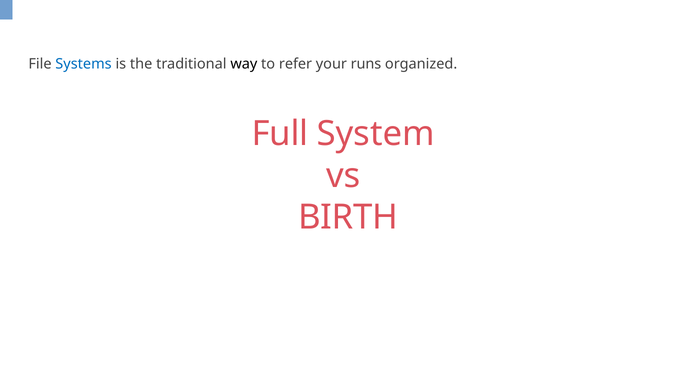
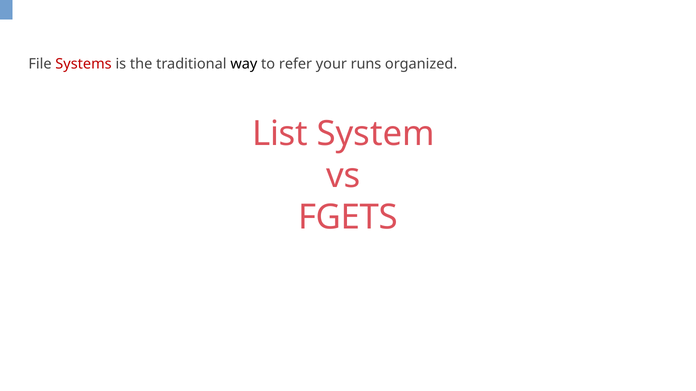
Systems colour: blue -> red (84, 64)
Full: Full -> List (280, 134)
BIRTH: BIRTH -> FGETS (348, 218)
